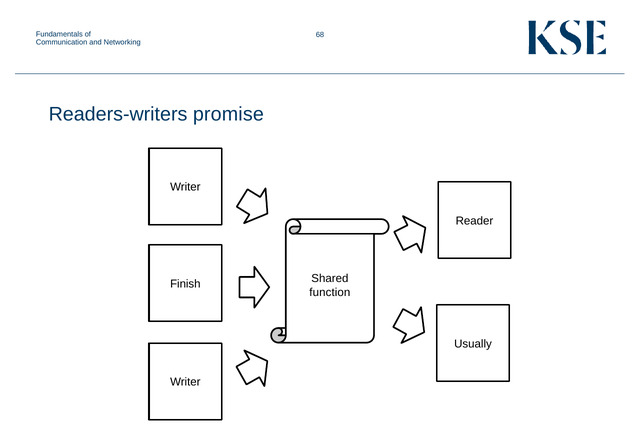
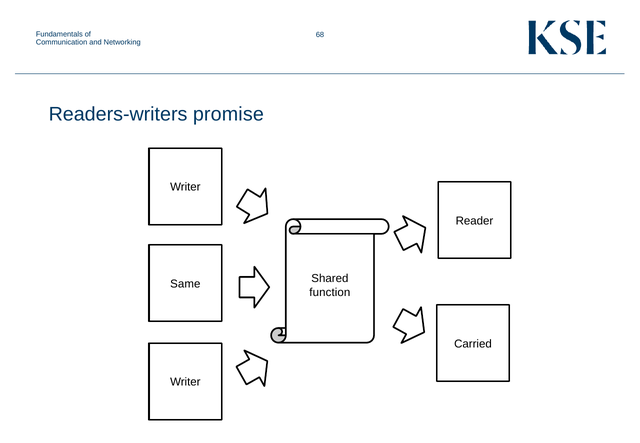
Finish: Finish -> Same (185, 284)
Usually: Usually -> Carried (473, 344)
